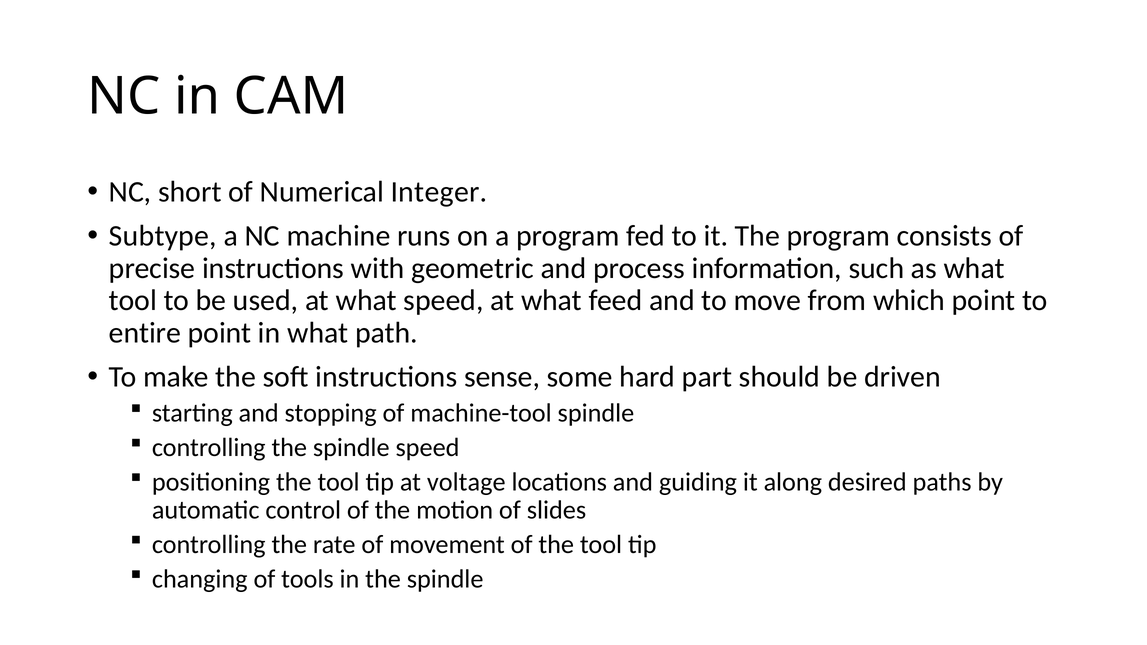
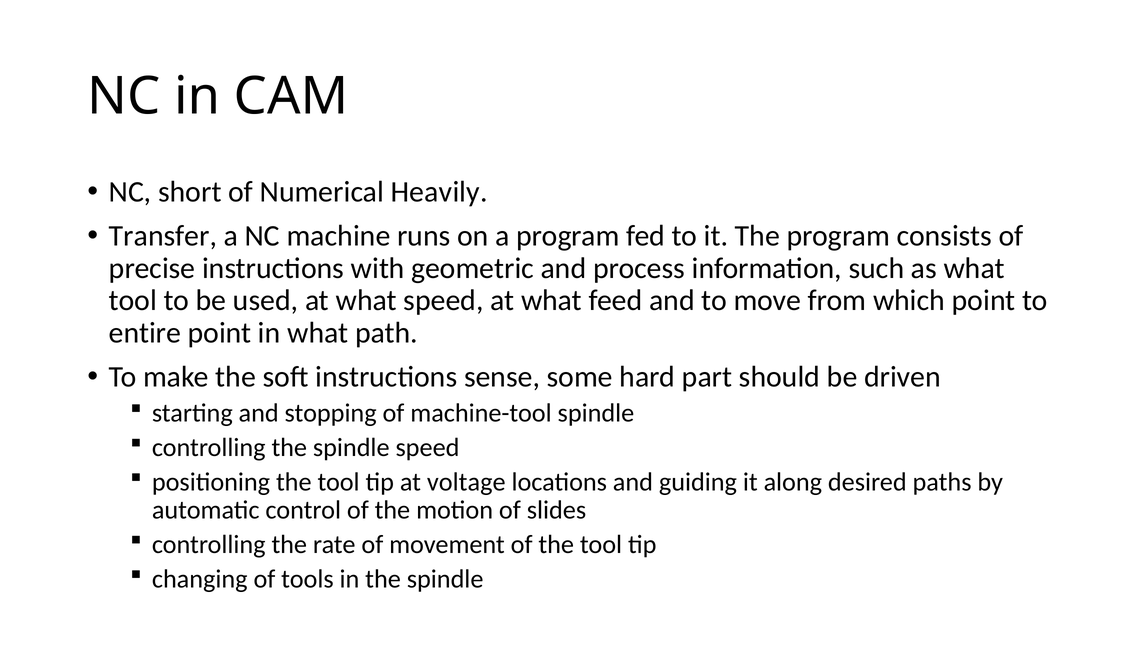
Integer: Integer -> Heavily (439, 192)
Subtype: Subtype -> Transfer (163, 236)
